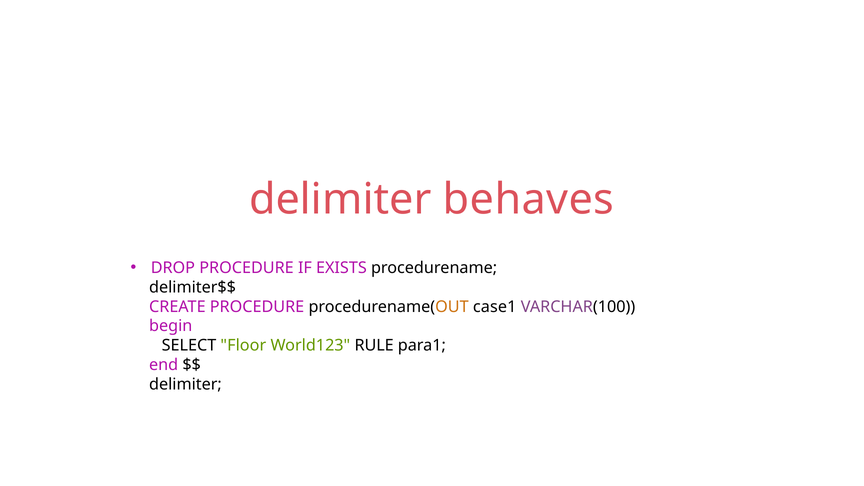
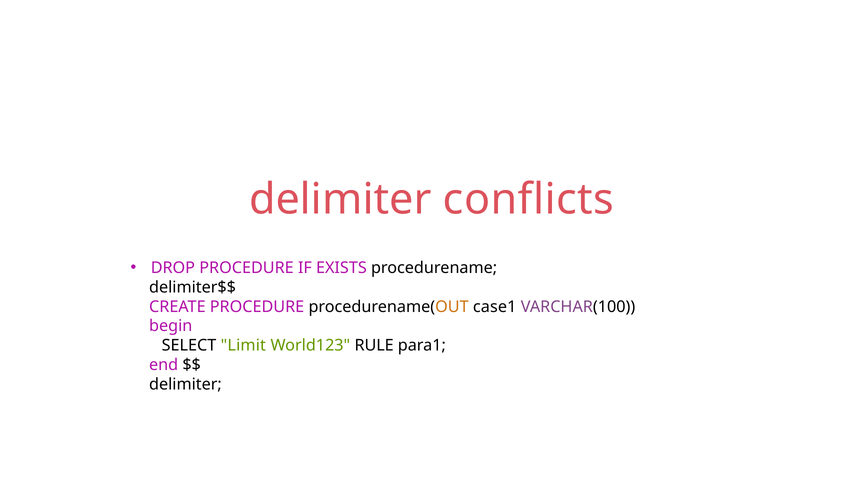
behaves: behaves -> conflicts (528, 200)
Floor: Floor -> Limit (243, 346)
